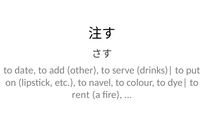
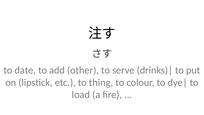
navel: navel -> thing (101, 82)
rent: rent -> load (81, 95)
